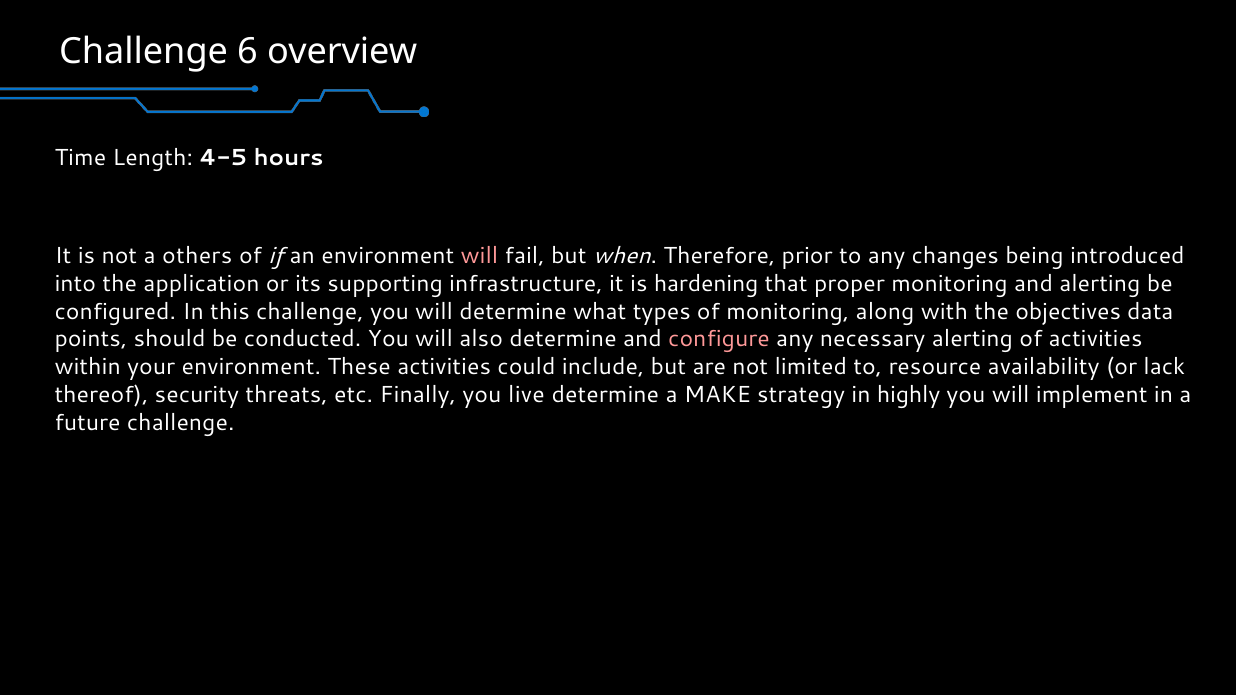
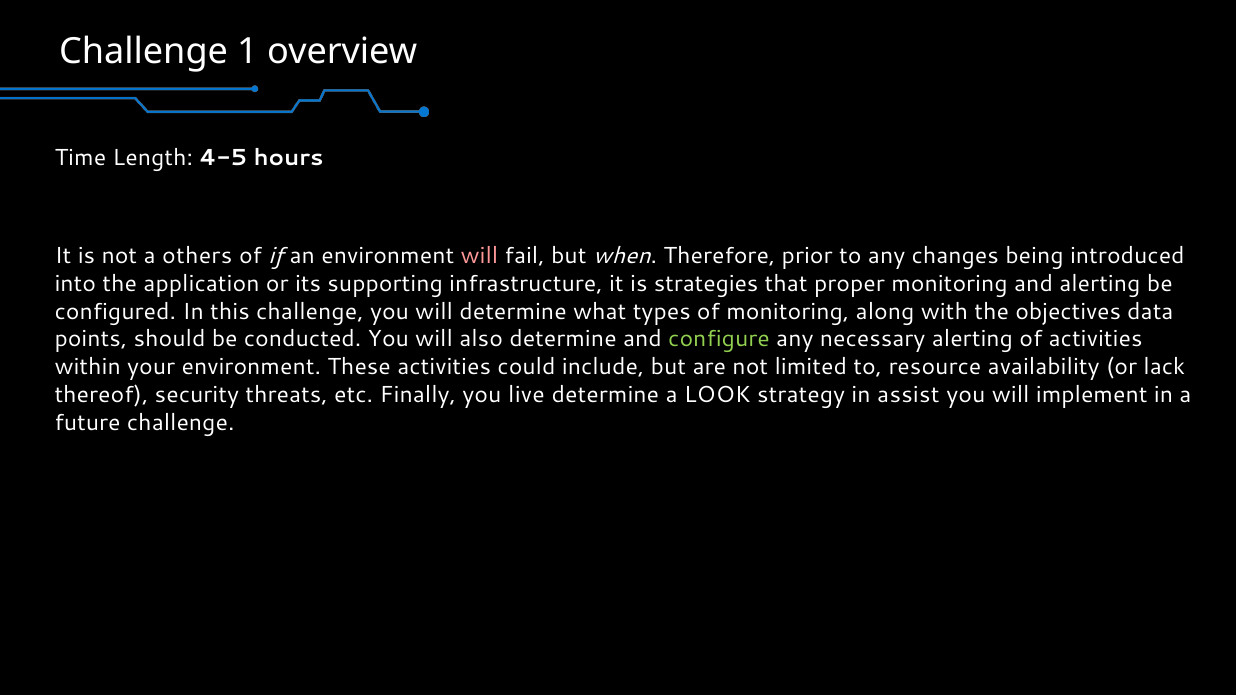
6: 6 -> 1 (248, 52)
hardening: hardening -> strategies (706, 284)
configure colour: pink -> light green (719, 339)
MAKE: MAKE -> LOOK (717, 395)
highly: highly -> assist (908, 395)
